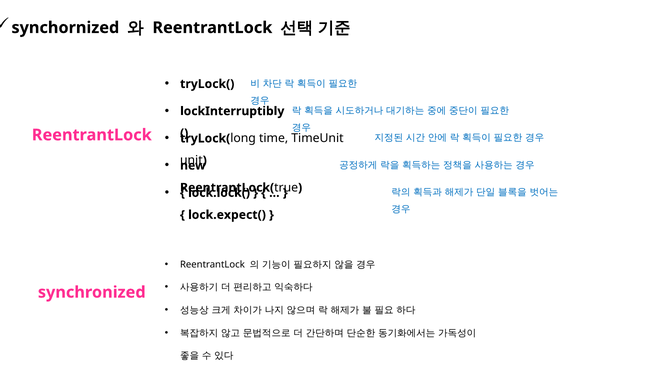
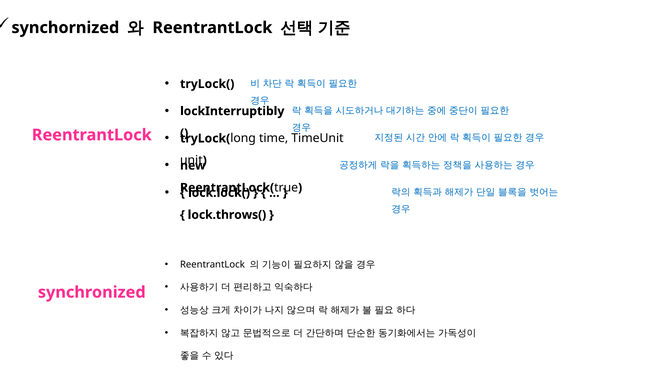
lock.expect(: lock.expect( -> lock.throws( (227, 215)
